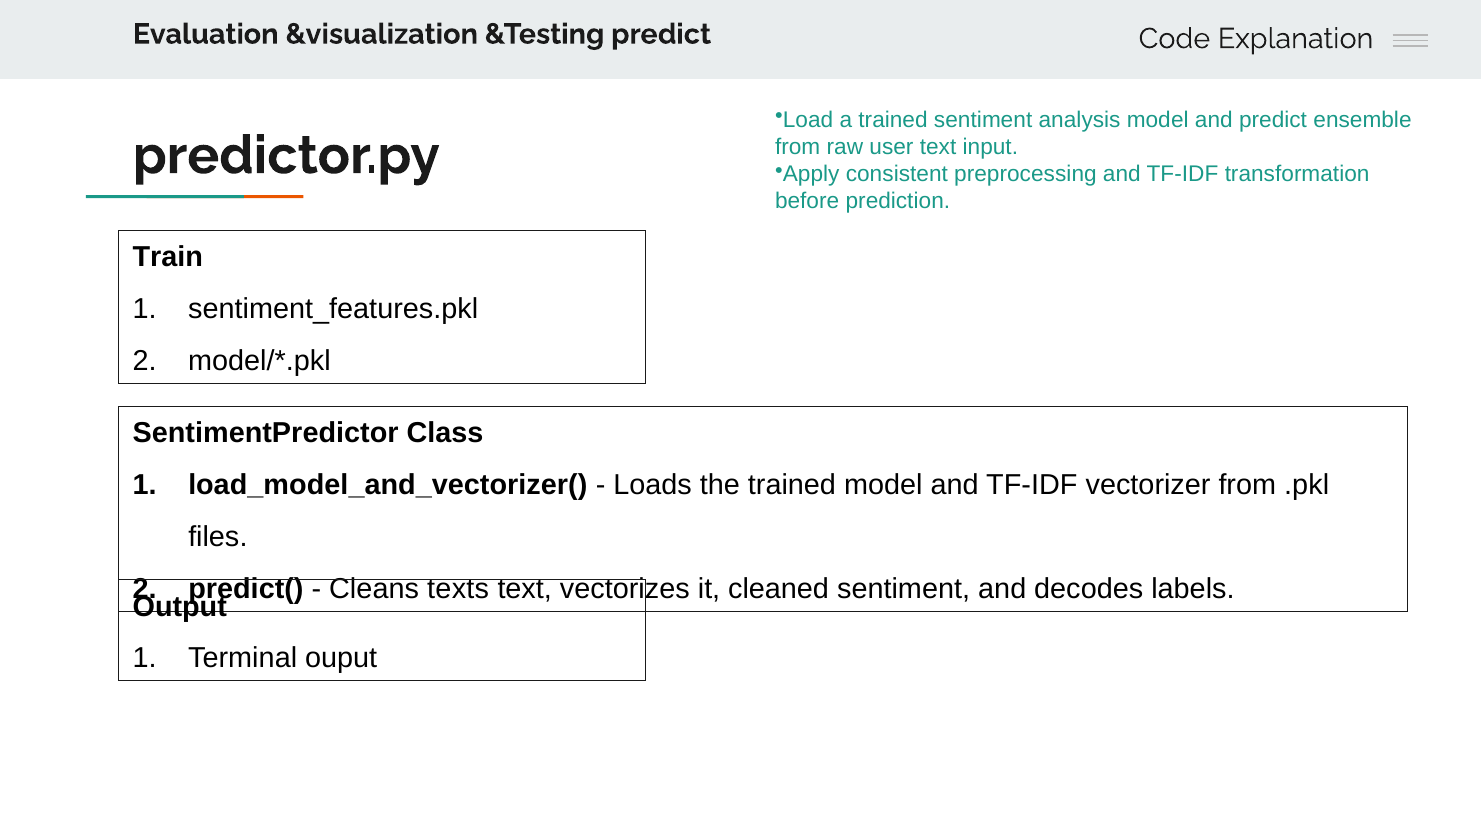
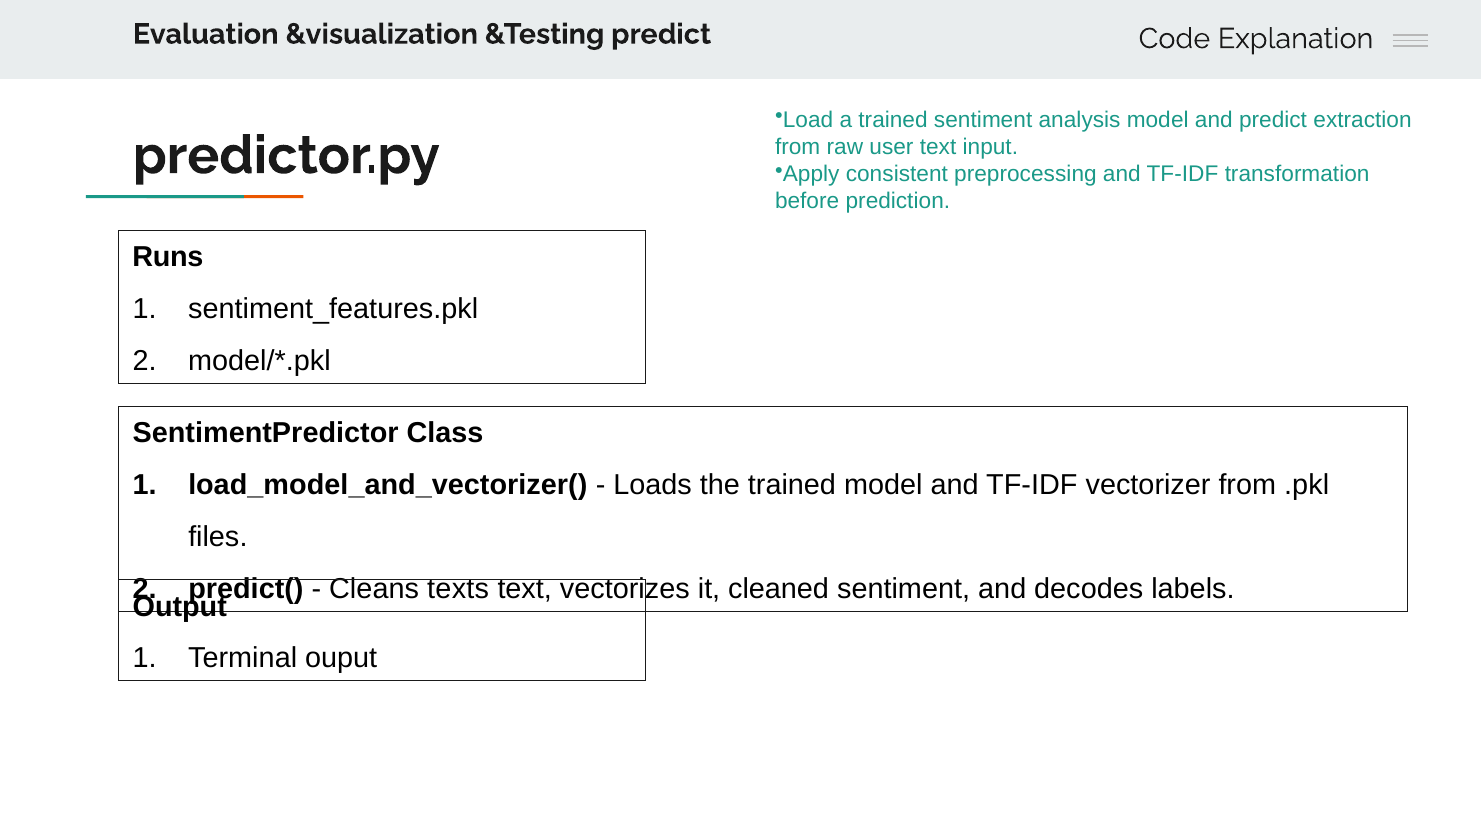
ensemble: ensemble -> extraction (1363, 120)
Train: Train -> Runs (168, 257)
